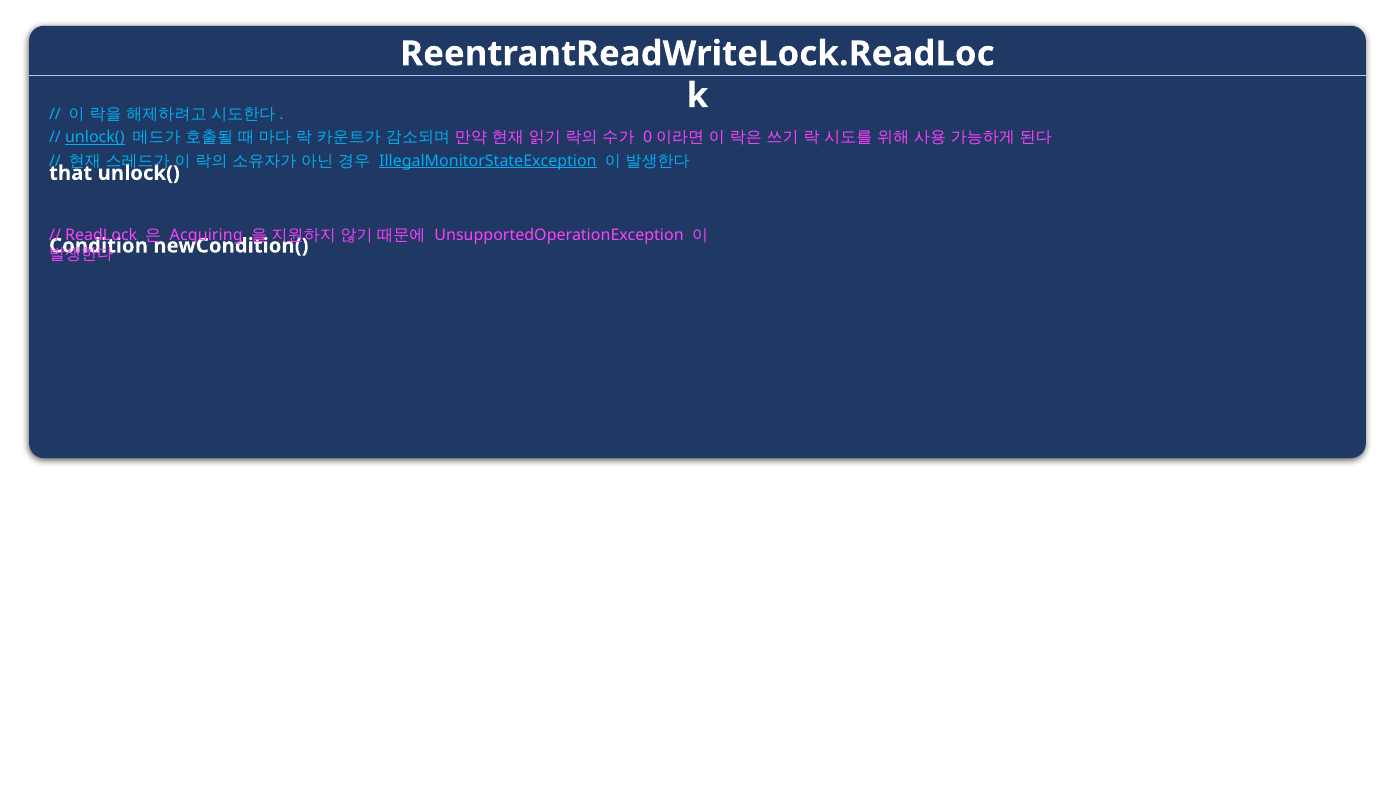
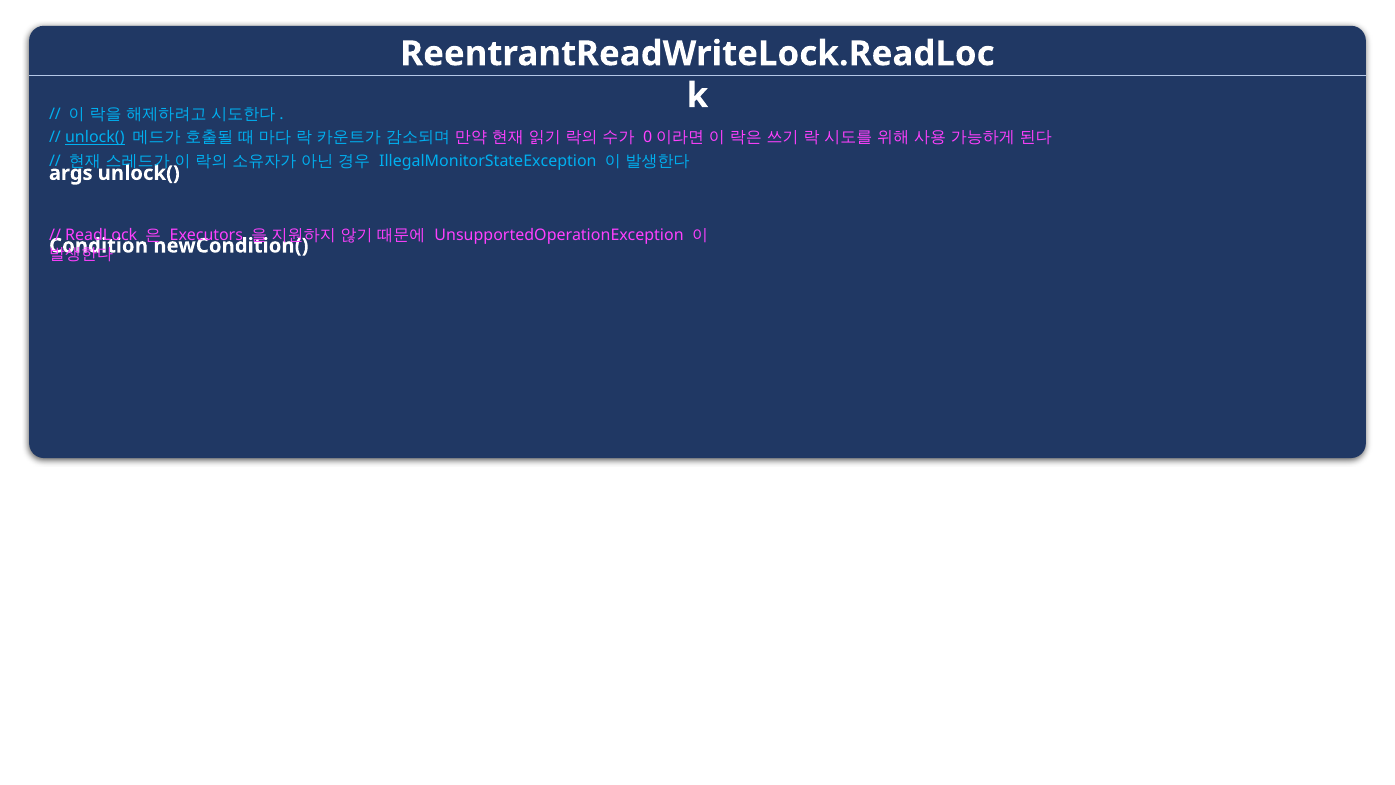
IllegalMonitorStateException underline: present -> none (488, 161)
that: that -> args (71, 173)
Acquiring: Acquiring -> Executors (206, 235)
